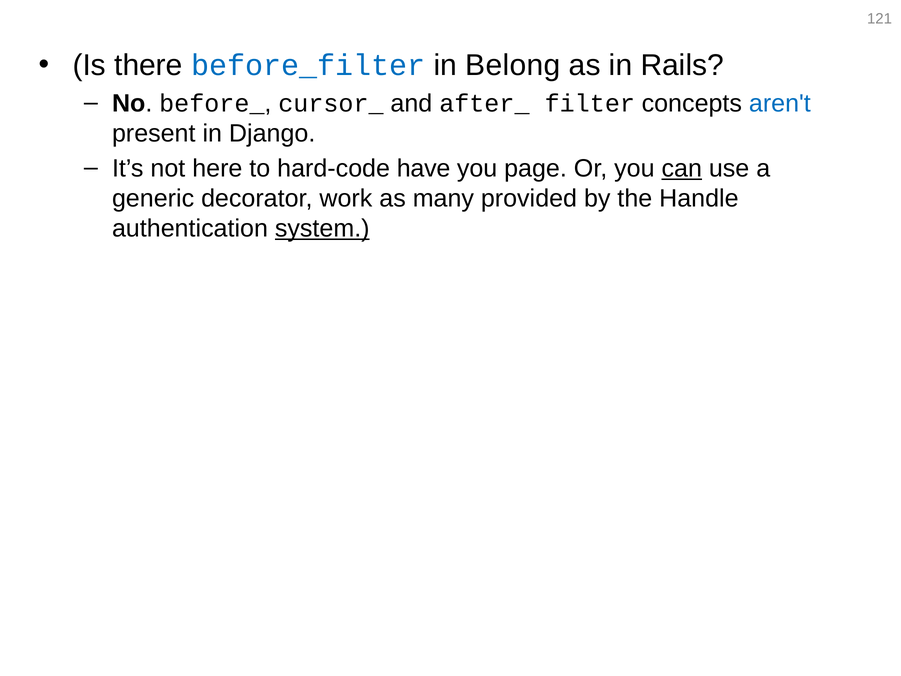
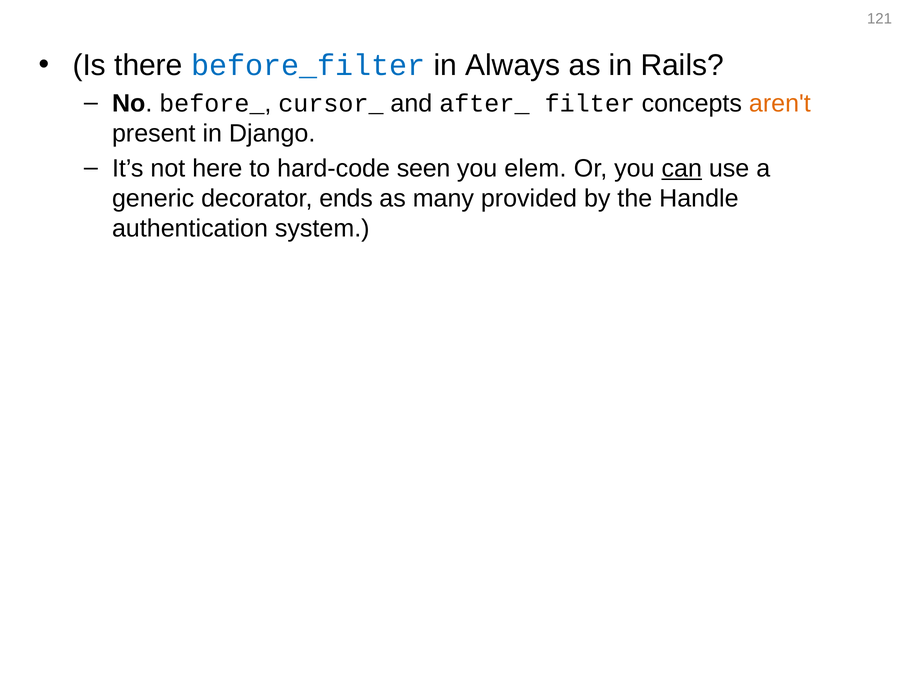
Belong: Belong -> Always (513, 66)
aren't colour: blue -> orange (780, 103)
have: have -> seen (424, 168)
page: page -> elem (535, 168)
work: work -> ends (346, 198)
system underline: present -> none (322, 228)
